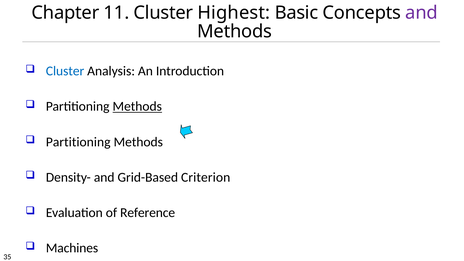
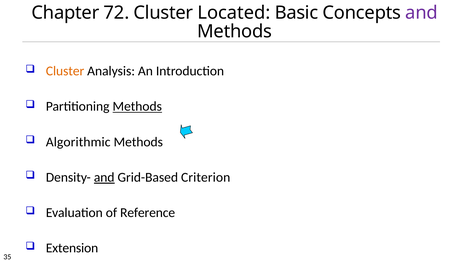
11: 11 -> 72 (116, 13)
Highest: Highest -> Located (234, 13)
Cluster colour: blue -> orange (65, 71)
Partitioning: Partitioning -> Algorithmic (78, 142)
and underline: none -> present (104, 177)
Machines: Machines -> Extension (72, 248)
